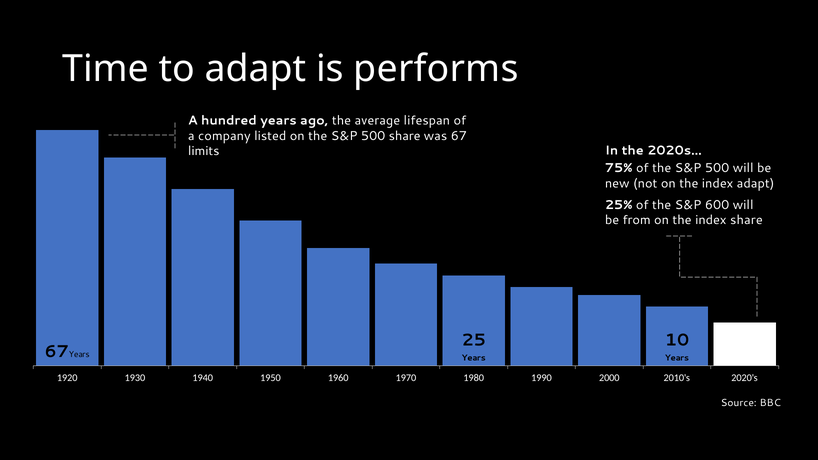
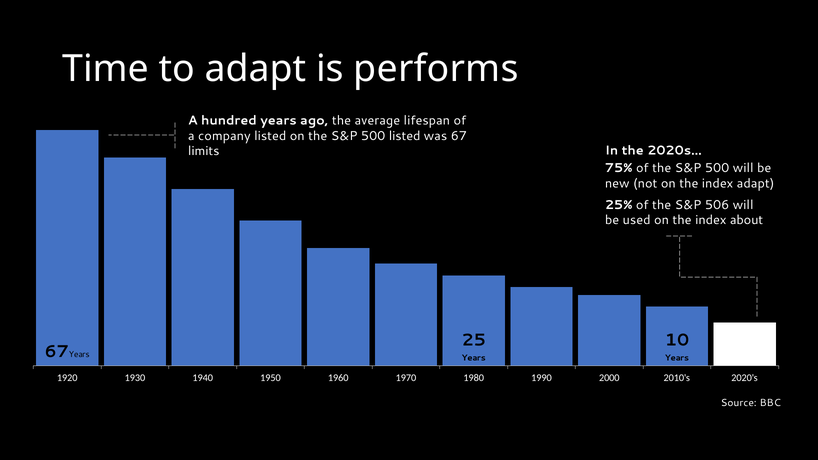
500 share: share -> listed (405, 136)
600: 600 -> 506 (717, 205)
from: from -> used (637, 220)
index share: share -> about (747, 220)
